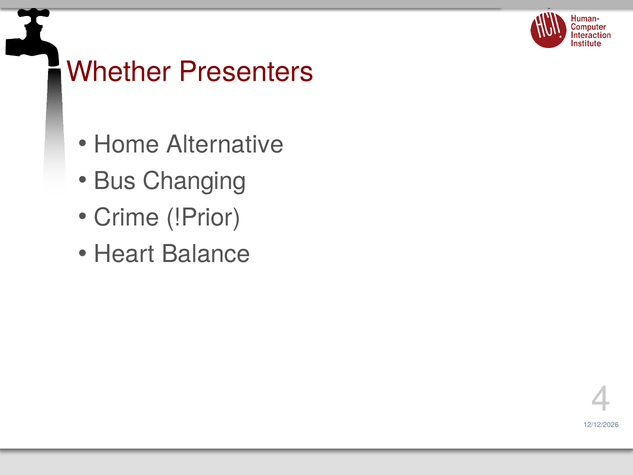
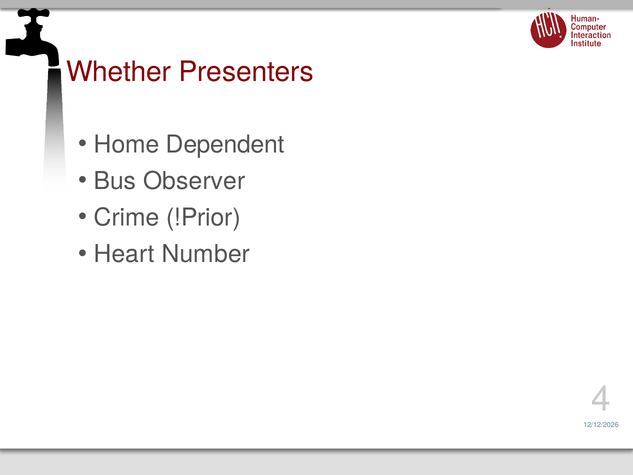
Alternative: Alternative -> Dependent (225, 144)
Changing: Changing -> Observer (194, 181)
Balance: Balance -> Number (206, 254)
